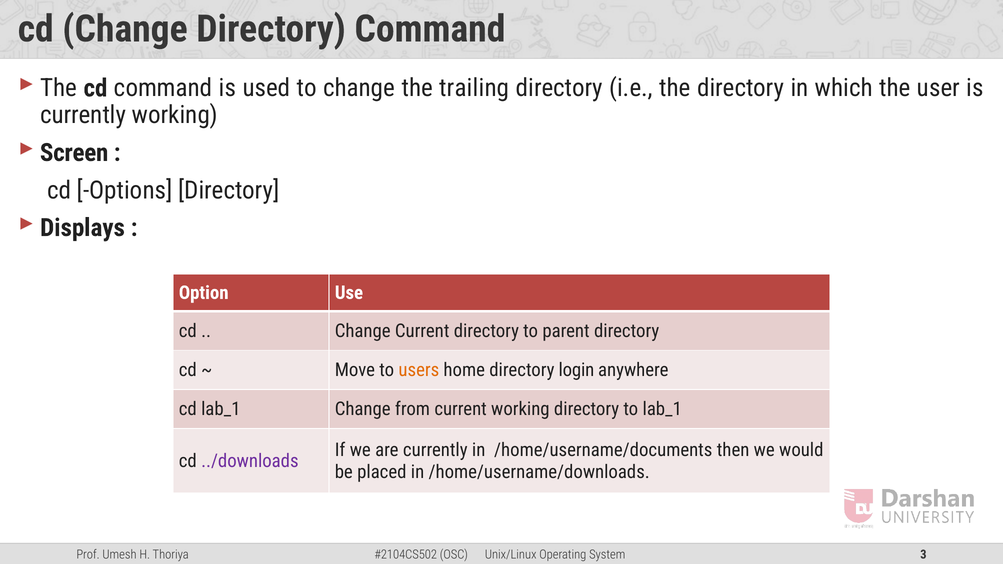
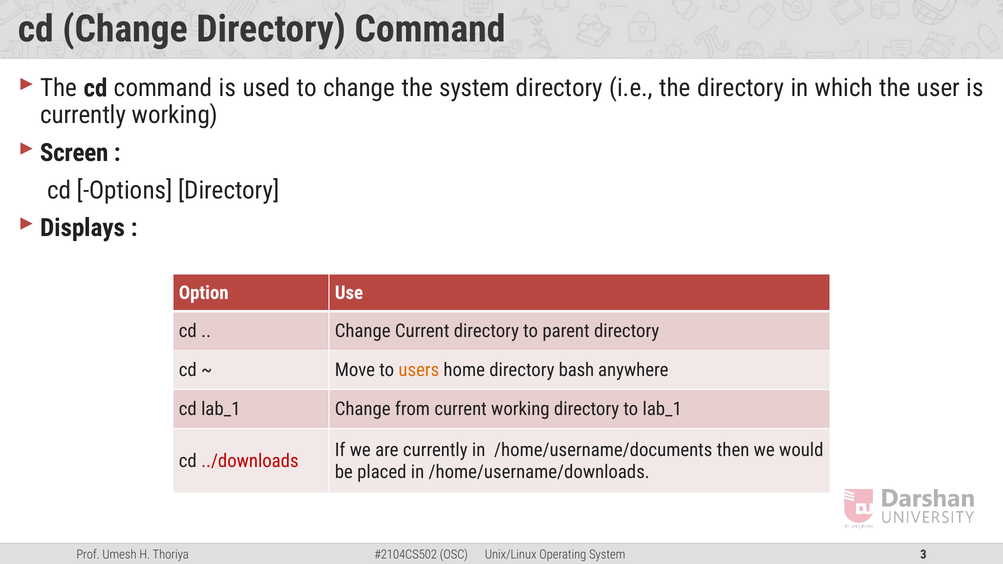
the trailing: trailing -> system (475, 88)
login: login -> bash (576, 370)
../downloads colour: purple -> red (250, 461)
